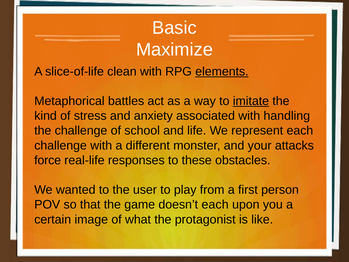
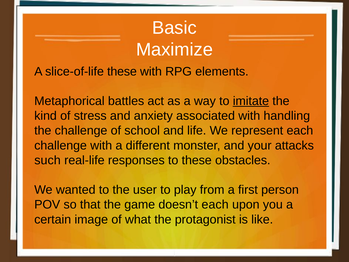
slice-of-life clean: clean -> these (122, 71)
elements underline: present -> none (222, 71)
force: force -> such (48, 160)
